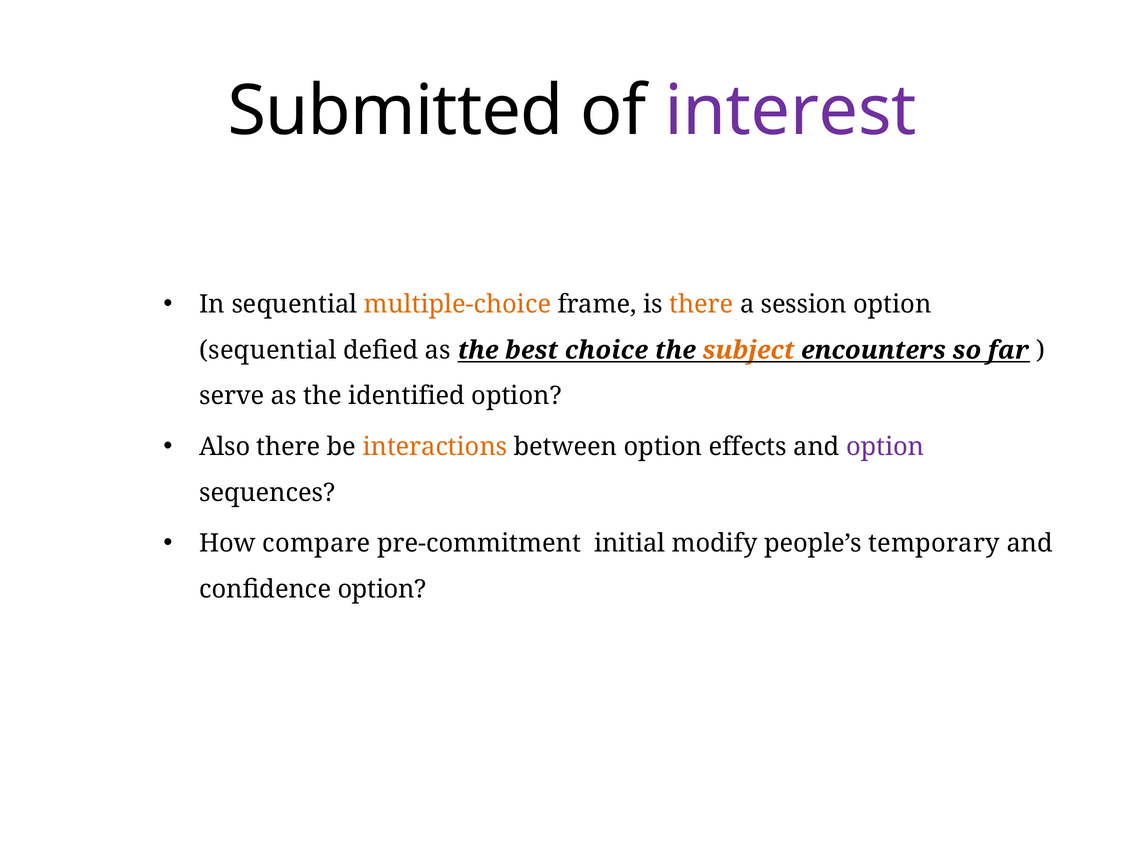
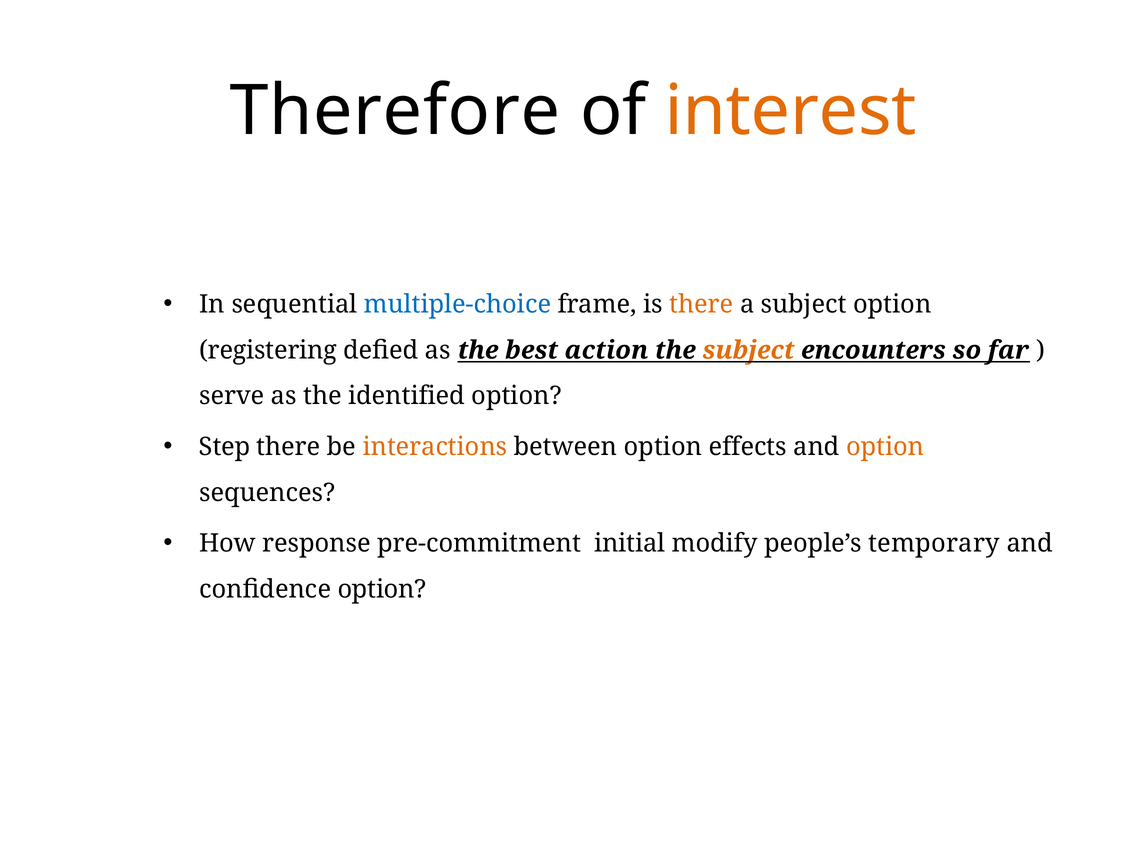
Submitted: Submitted -> Therefore (395, 111)
interest colour: purple -> orange (791, 111)
multiple-choice colour: orange -> blue (458, 304)
a session: session -> subject (804, 304)
sequential: sequential -> registering (268, 350)
choice: choice -> action (606, 350)
Also: Also -> Step (225, 447)
option colour: purple -> orange (885, 447)
compare: compare -> response (317, 543)
